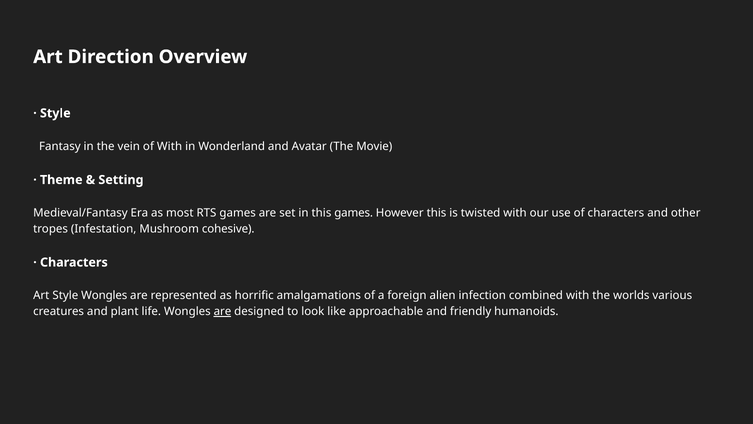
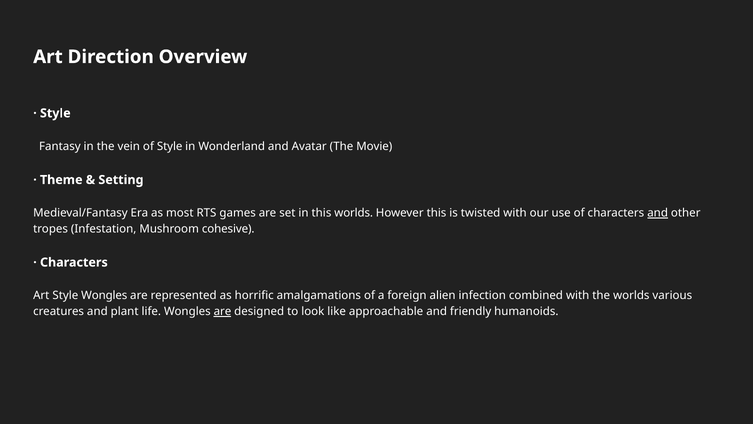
of With: With -> Style (170, 146)
this games: games -> worlds (354, 213)
and underline: none -> present (658, 213)
